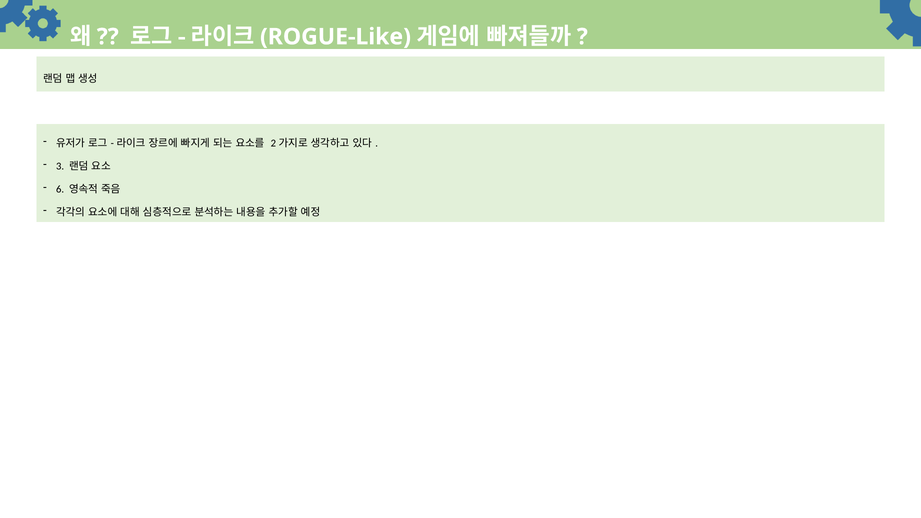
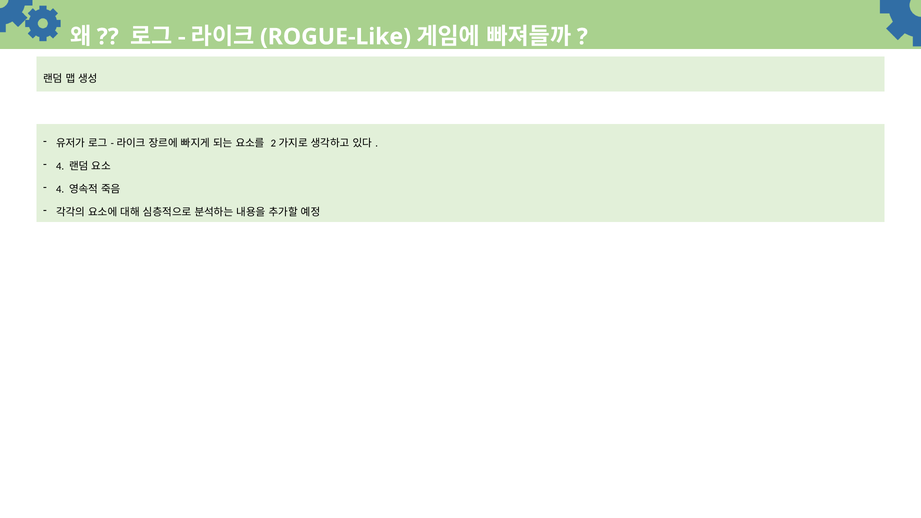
3: 3 -> 4 (60, 166)
6: 6 -> 4 (60, 189)
